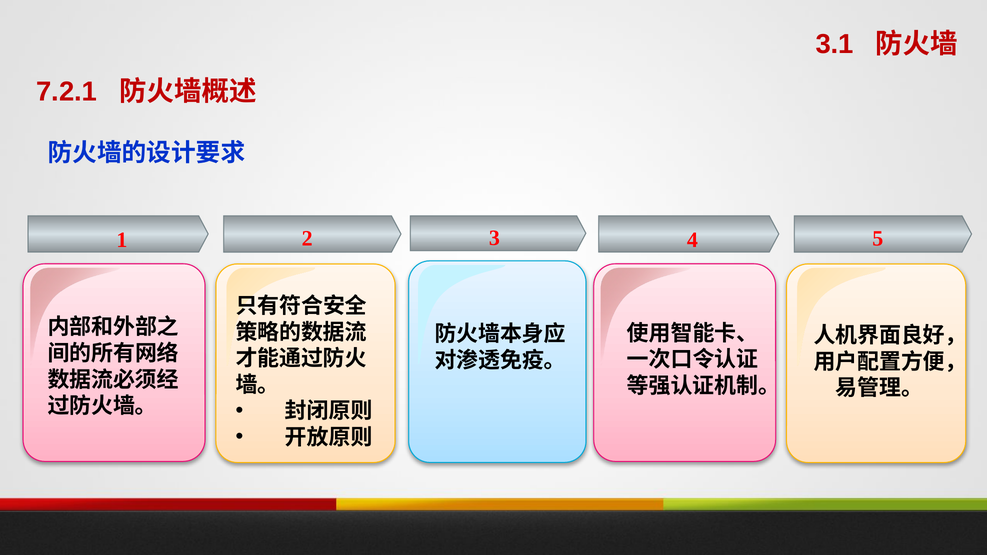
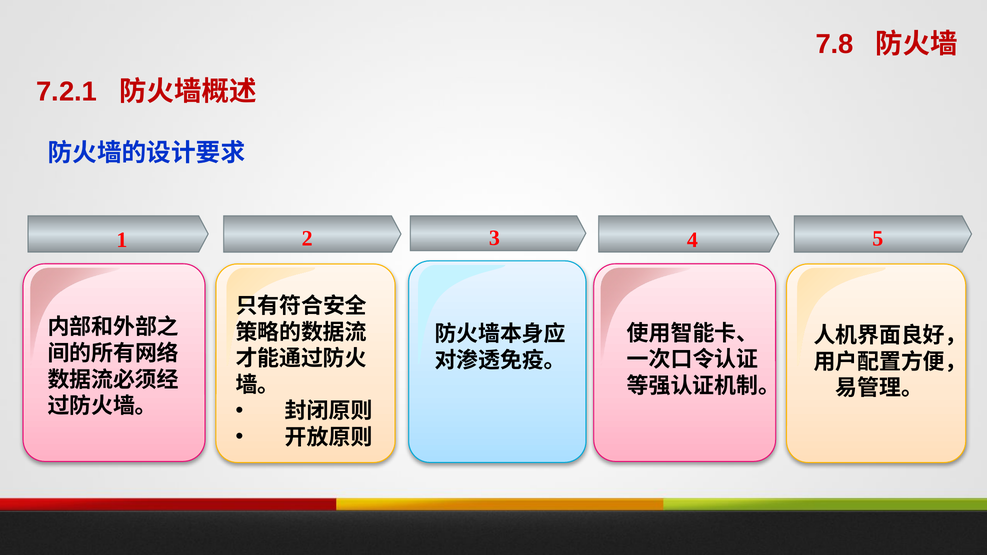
3.1: 3.1 -> 7.8 (835, 44)
